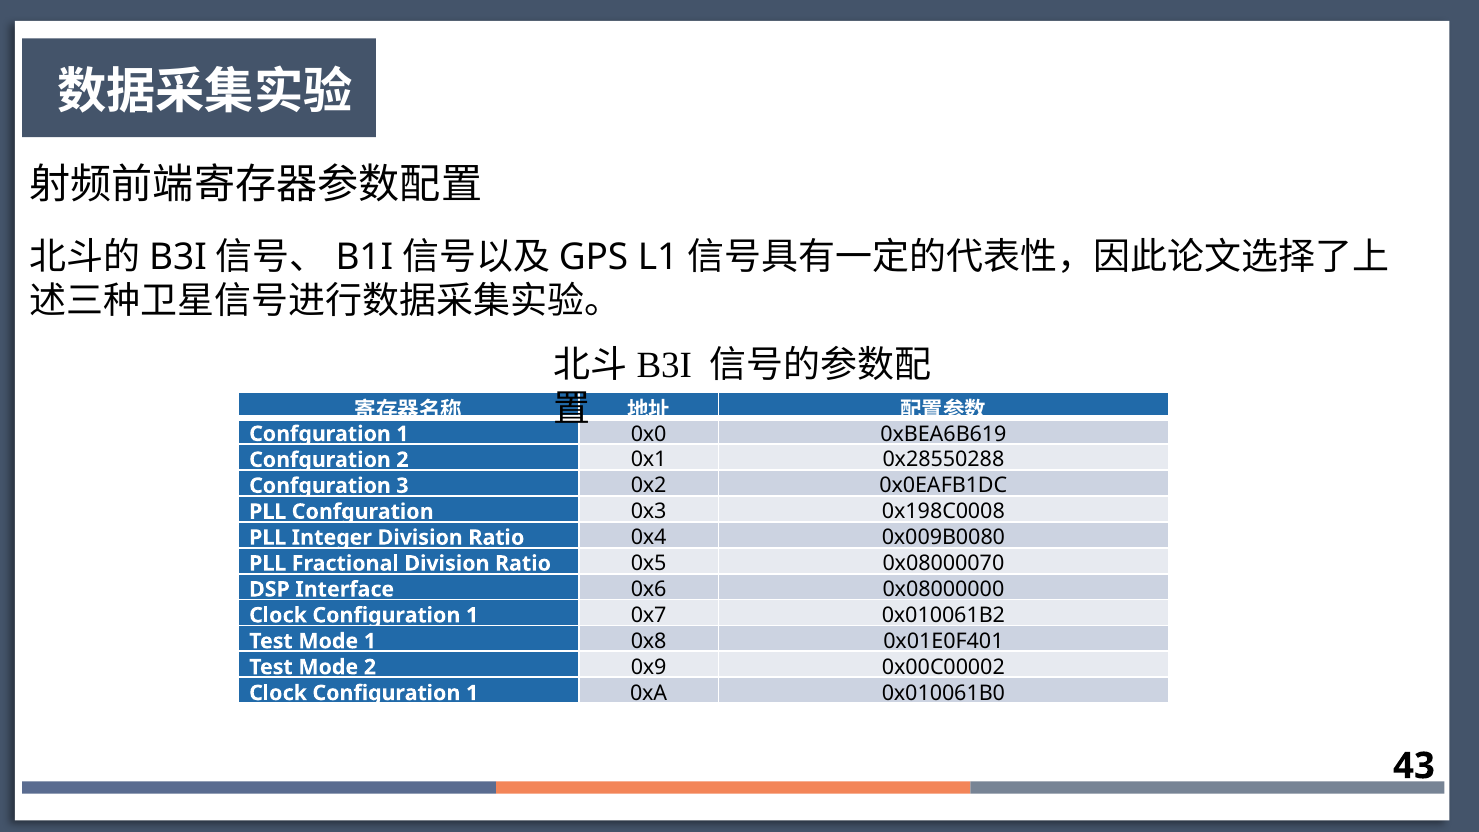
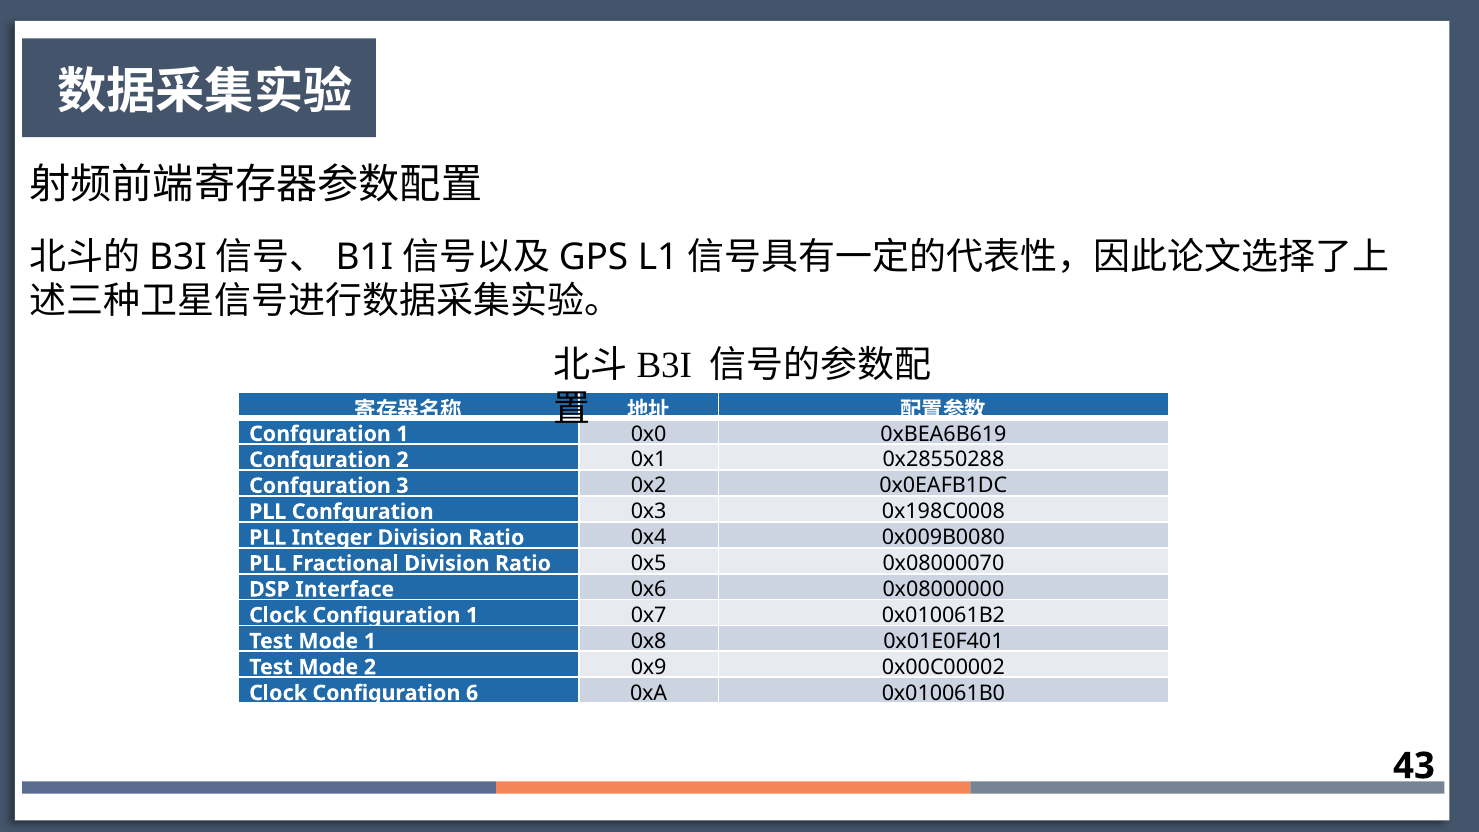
1: 1 -> 6 (472, 693)
